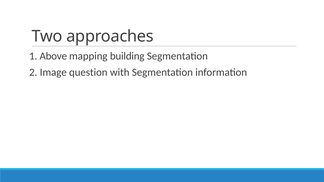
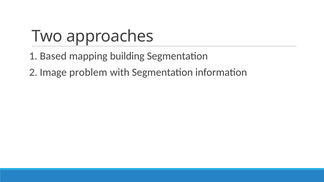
Above: Above -> Based (53, 56)
question: question -> problem (88, 72)
